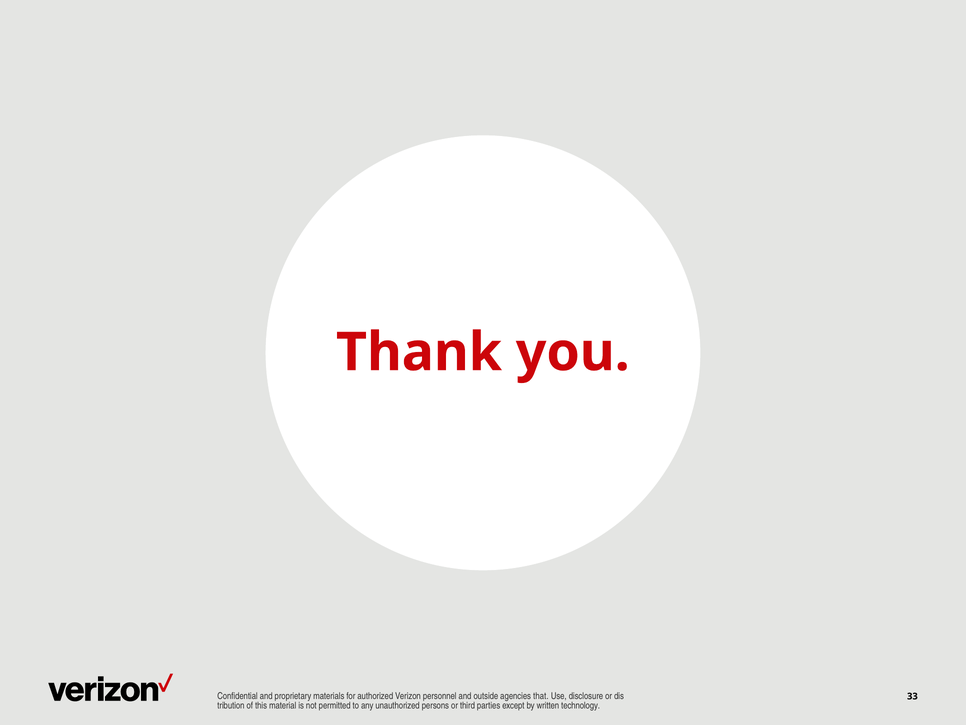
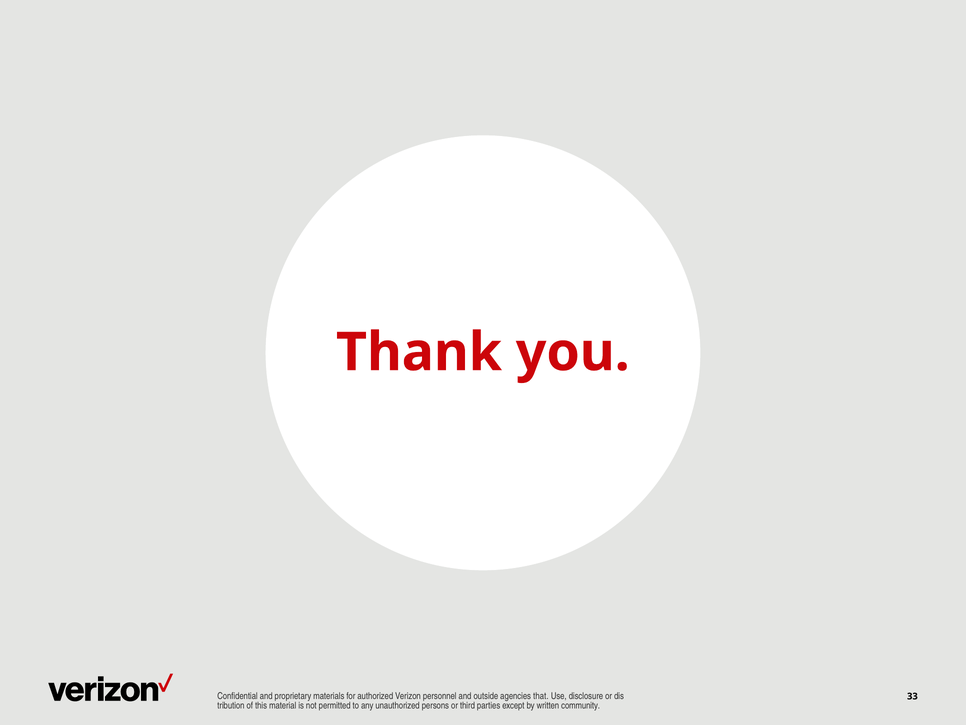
technology: technology -> community (581, 705)
